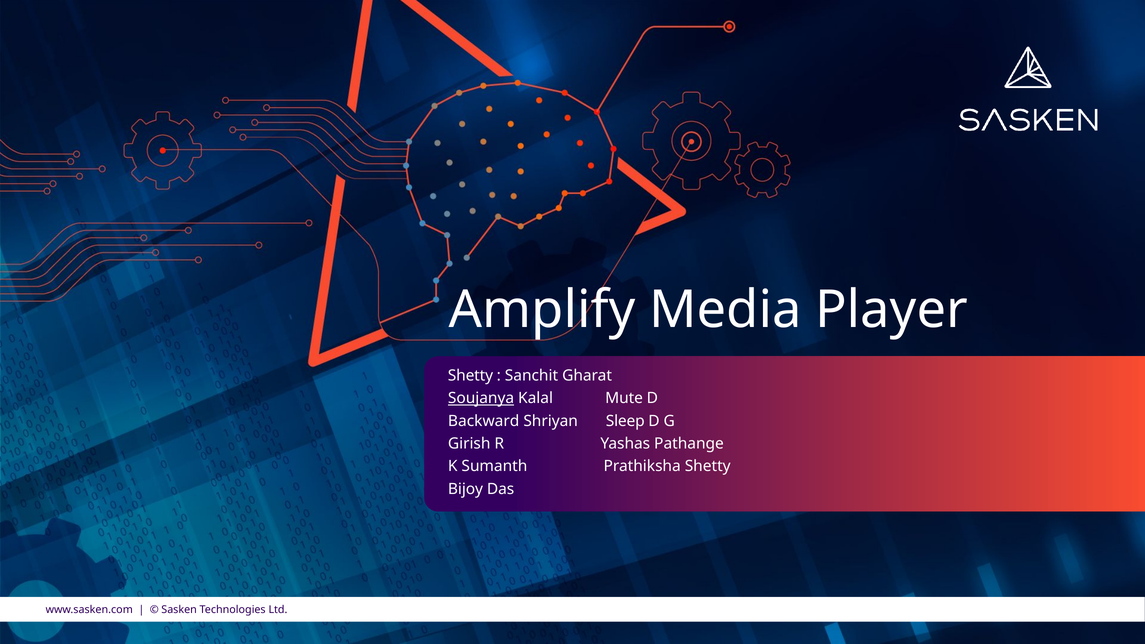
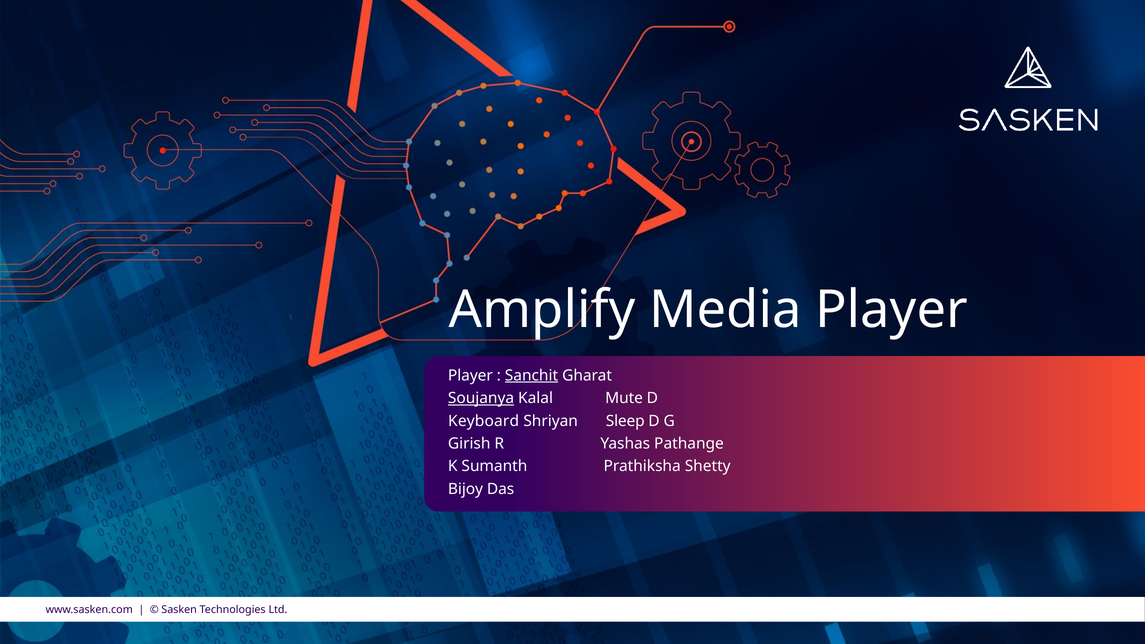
Shetty: Shetty -> Player (470, 375)
Sanchit underline: none -> present (531, 375)
Backward: Backward -> Keyboard (484, 421)
